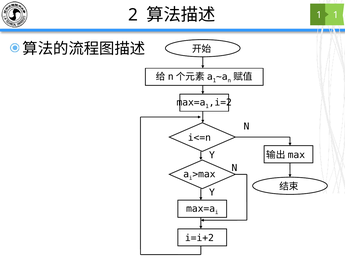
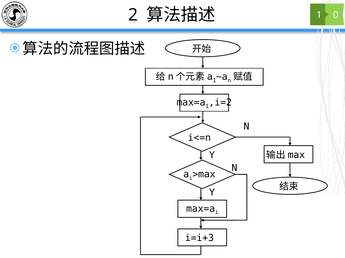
1: 1 -> 0 (336, 15)
i=i+2: i=i+2 -> i=i+3 (199, 239)
